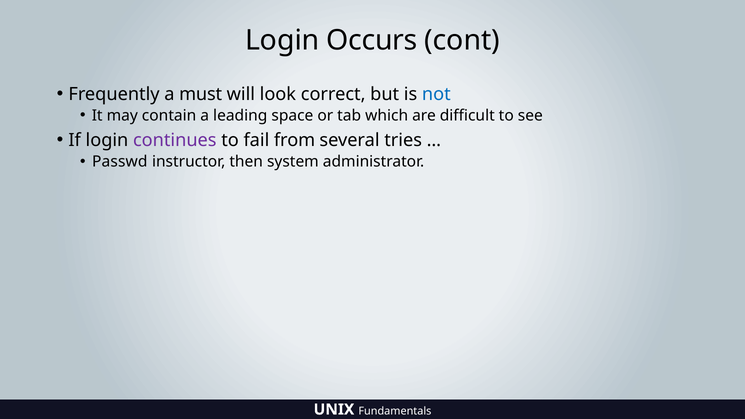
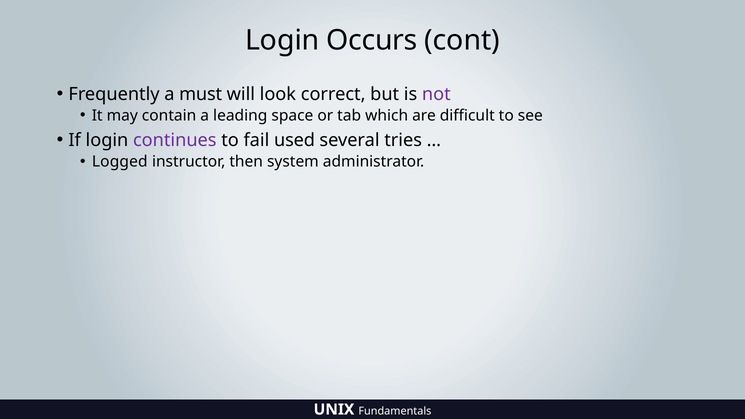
not colour: blue -> purple (436, 94)
from: from -> used (295, 140)
Passwd: Passwd -> Logged (120, 162)
